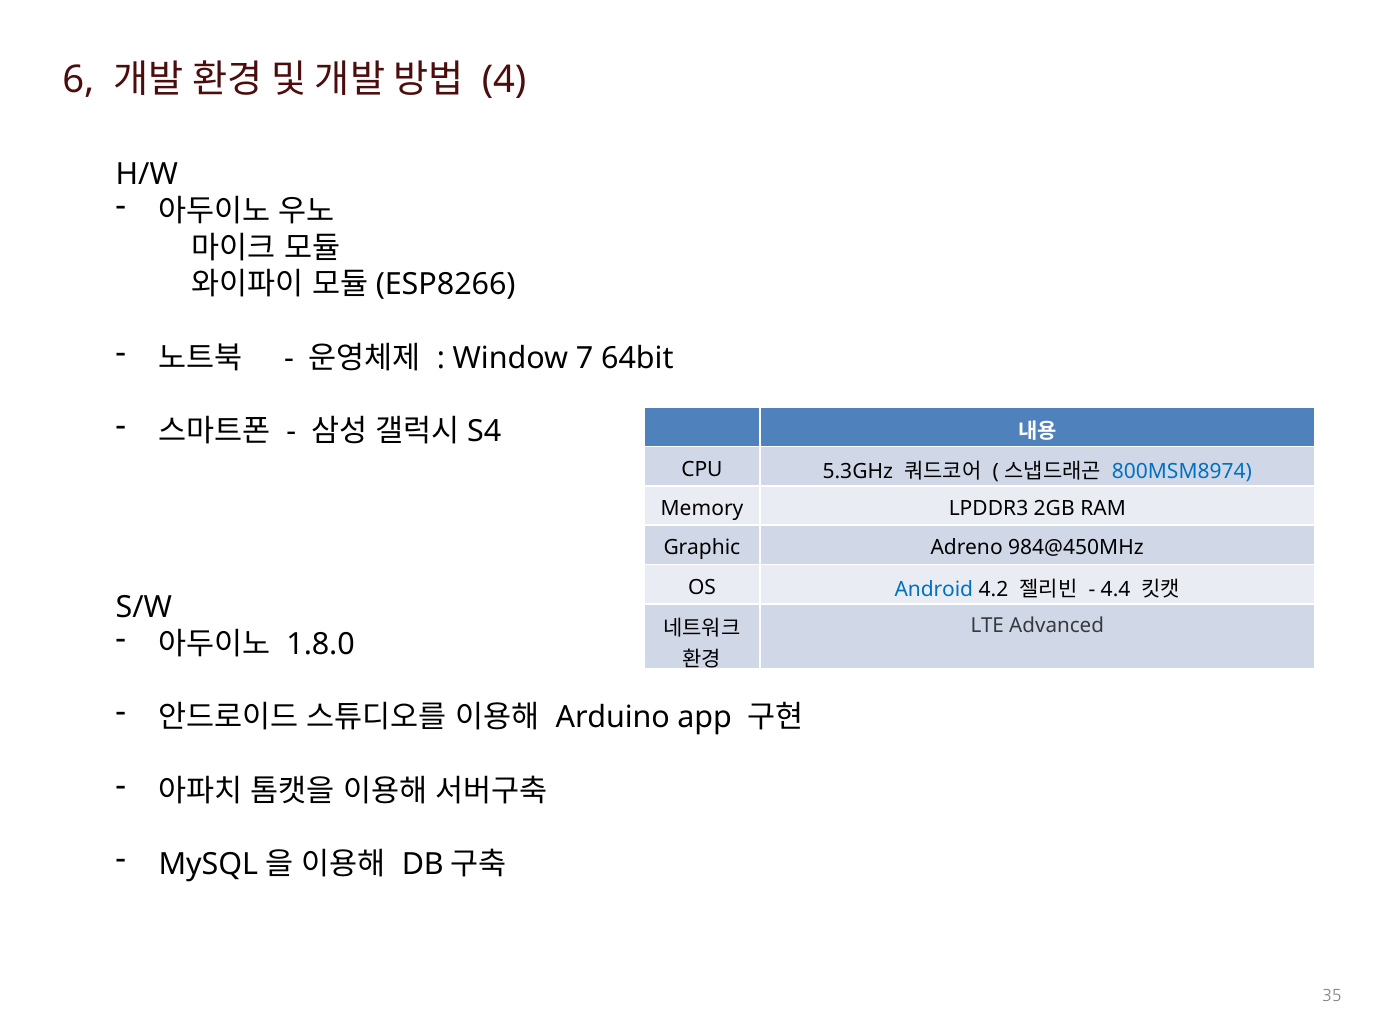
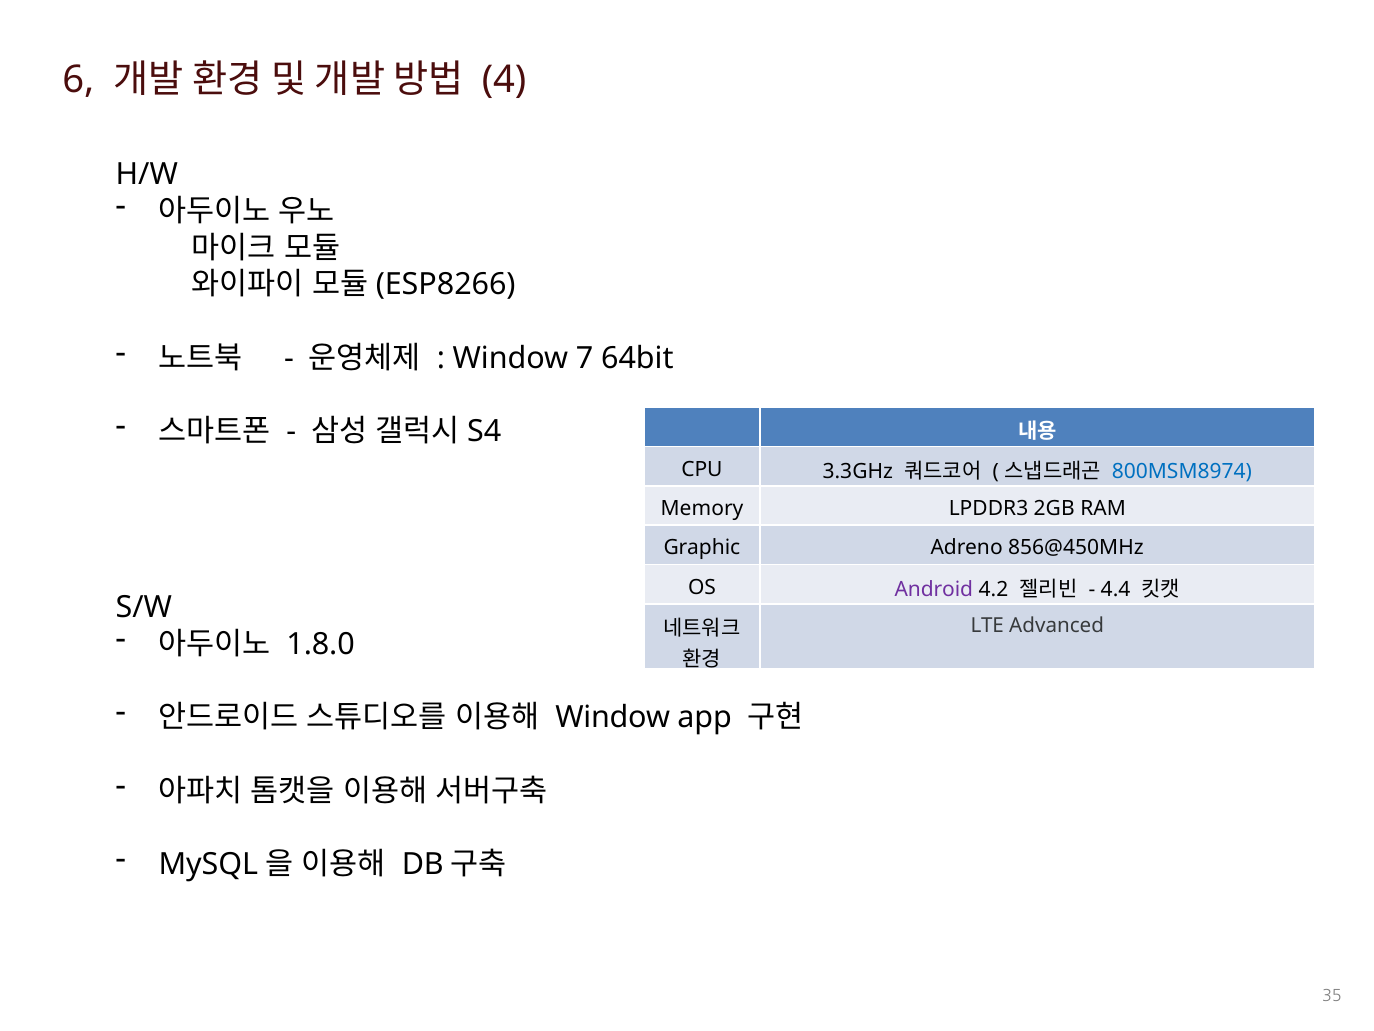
5.3GHz: 5.3GHz -> 3.3GHz (858, 471)
984@450MHz: 984@450MHz -> 856@450MHz (1076, 548)
Android colour: blue -> purple (934, 589)
Arduino: Arduino -> Window (613, 717)
